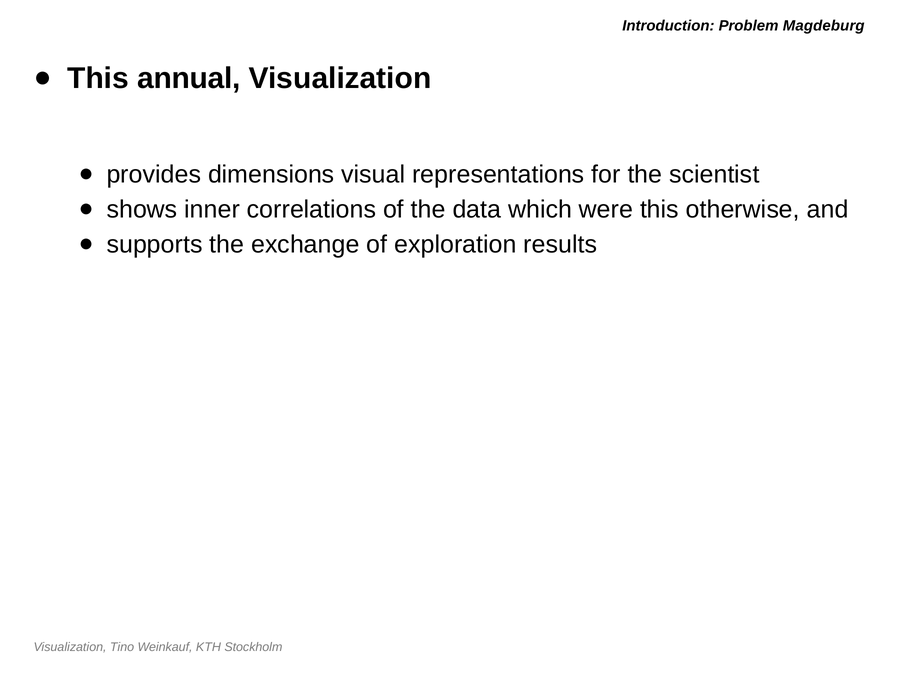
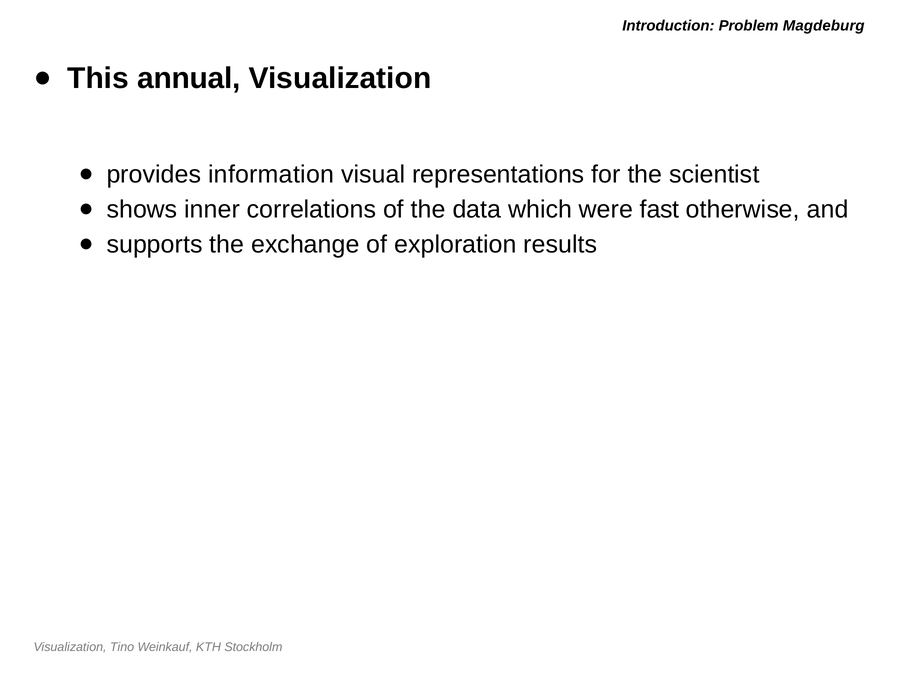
dimensions: dimensions -> information (271, 175)
were this: this -> fast (660, 210)
